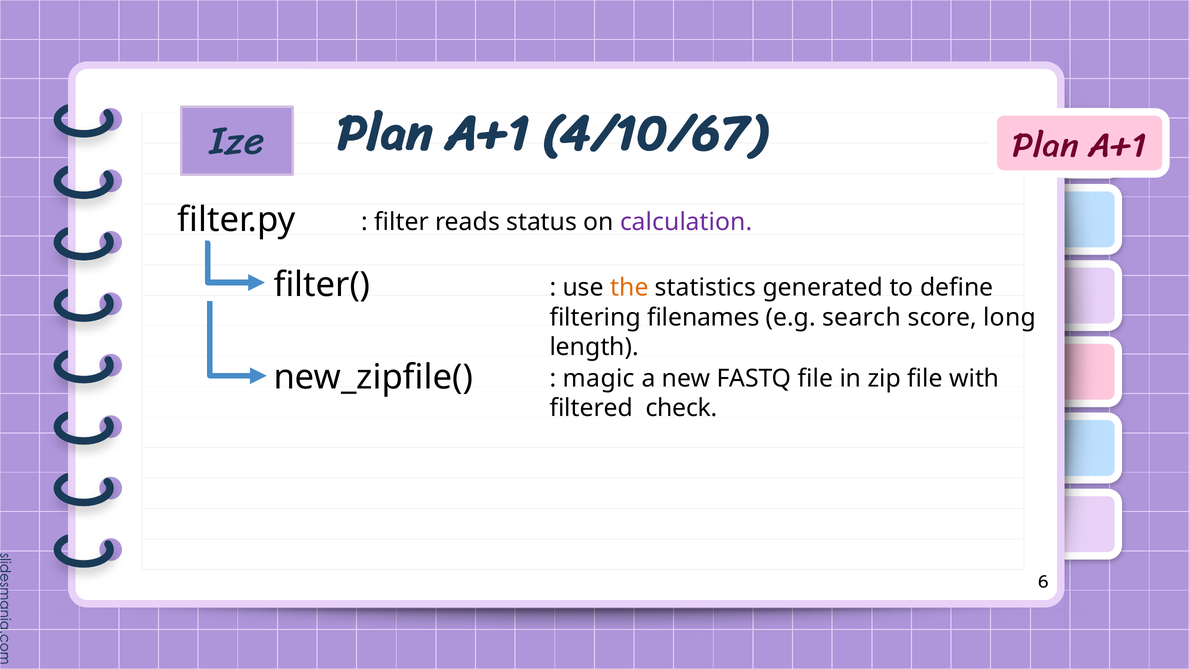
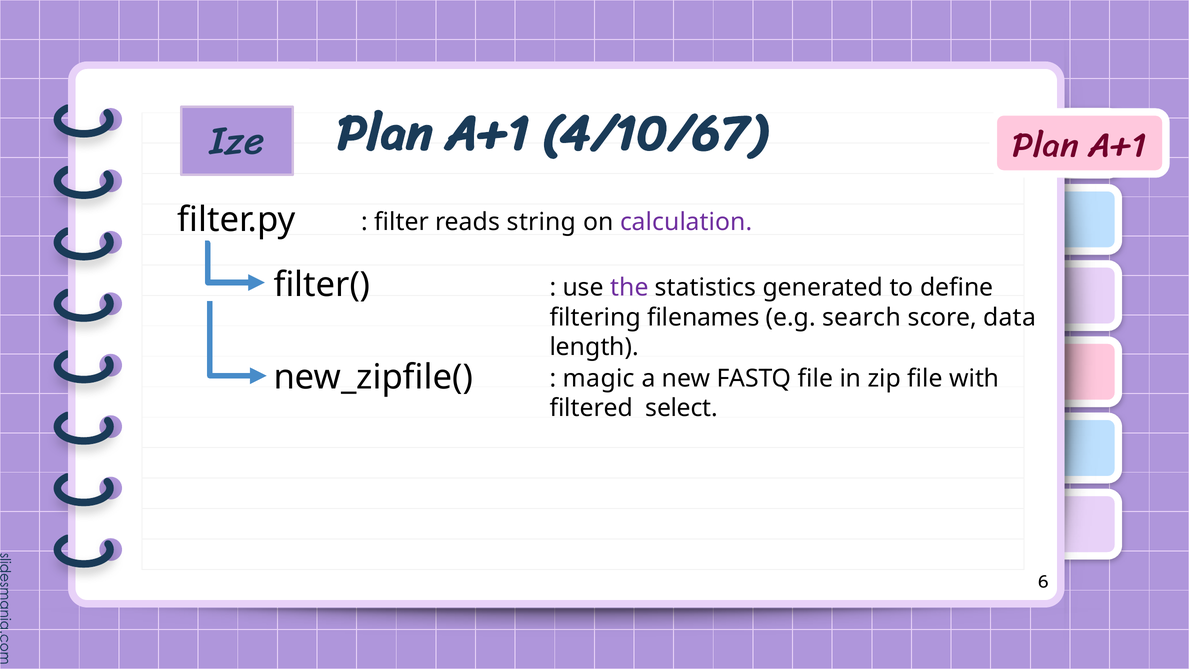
status: status -> string (542, 222)
the colour: orange -> purple (629, 288)
long: long -> data (1010, 317)
check: check -> select (682, 408)
